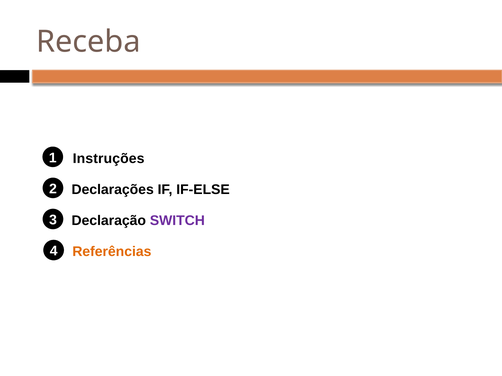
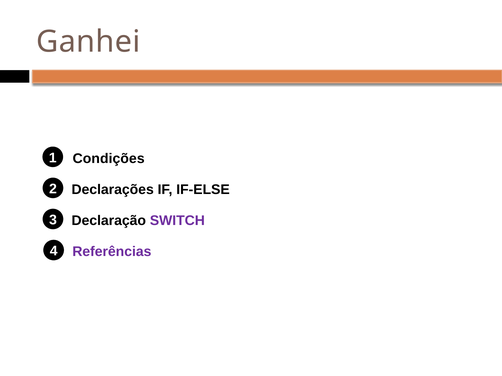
Receba: Receba -> Ganhei (88, 42)
Instruções: Instruções -> Condições (109, 159)
Referências colour: orange -> purple (112, 252)
